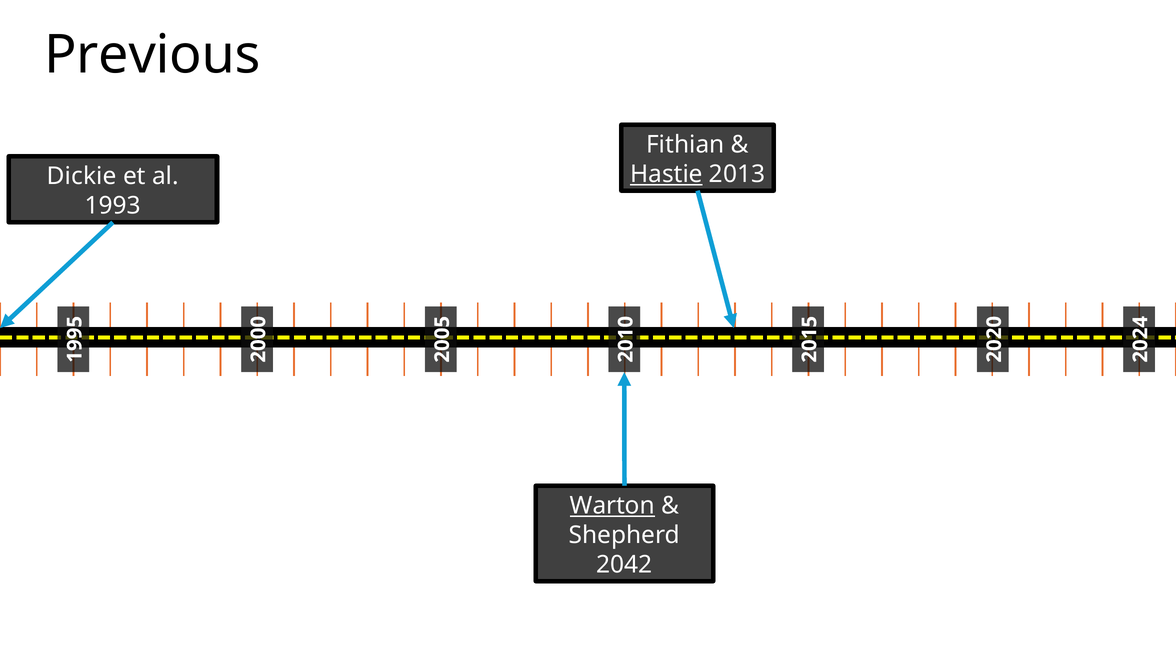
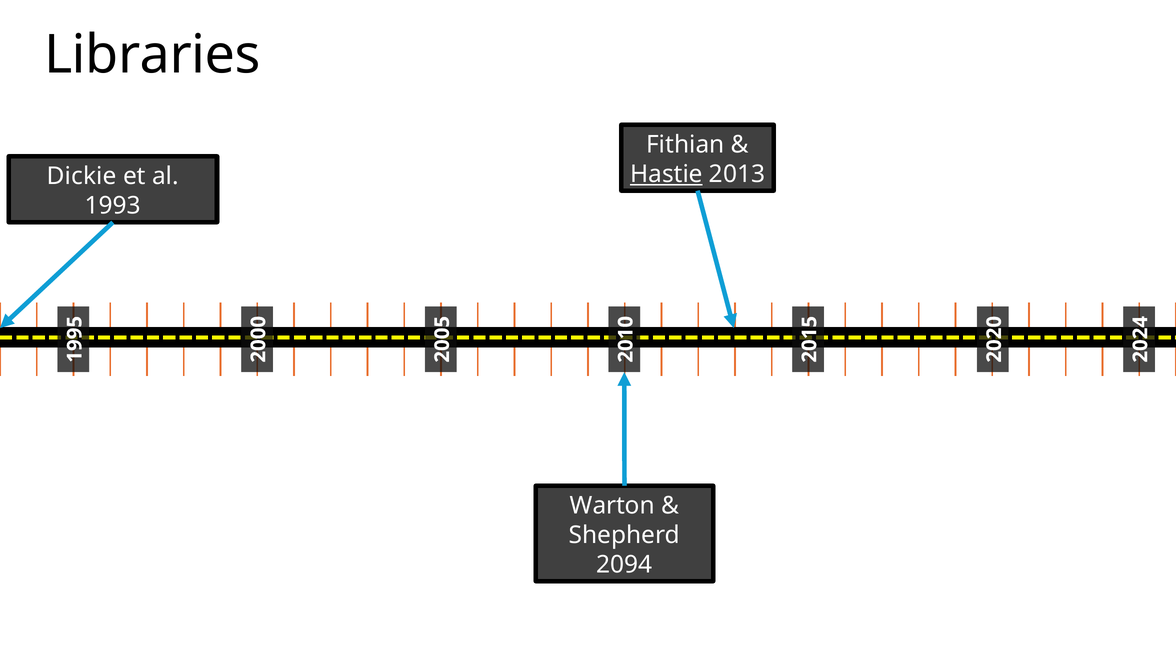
Previous: Previous -> Libraries (152, 55)
Warton underline: present -> none (612, 506)
2042: 2042 -> 2094 (624, 565)
